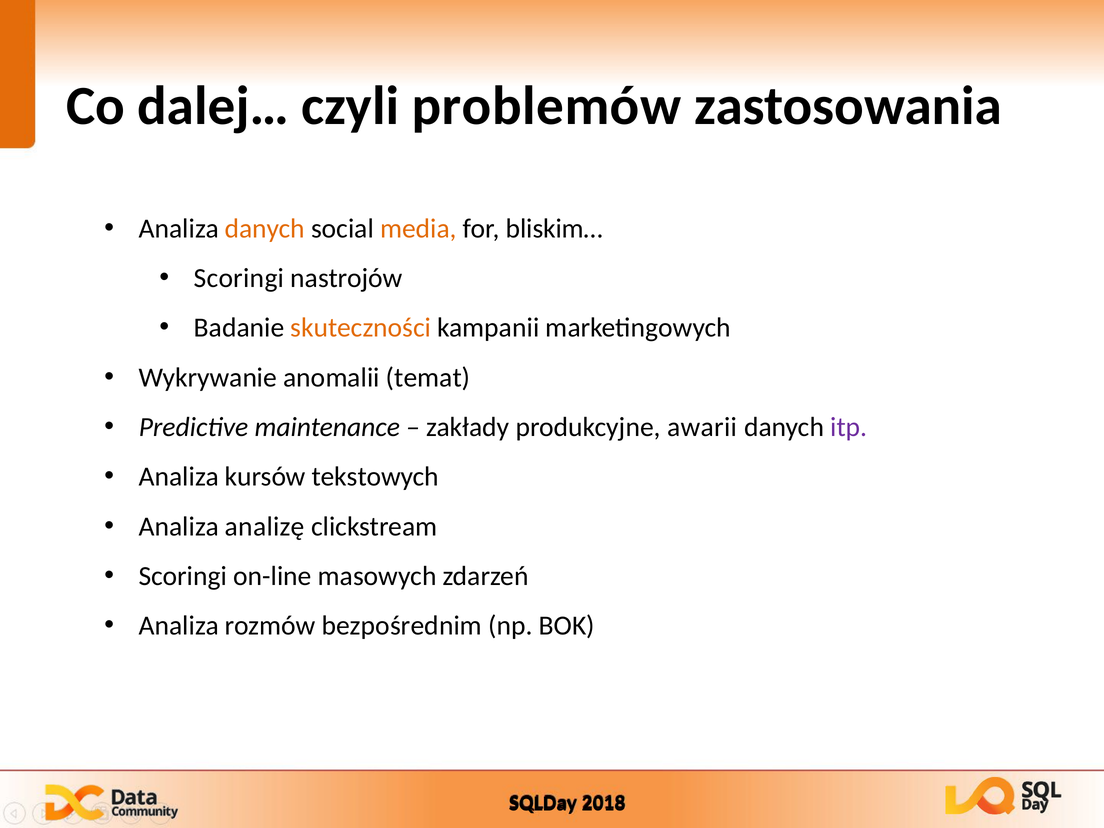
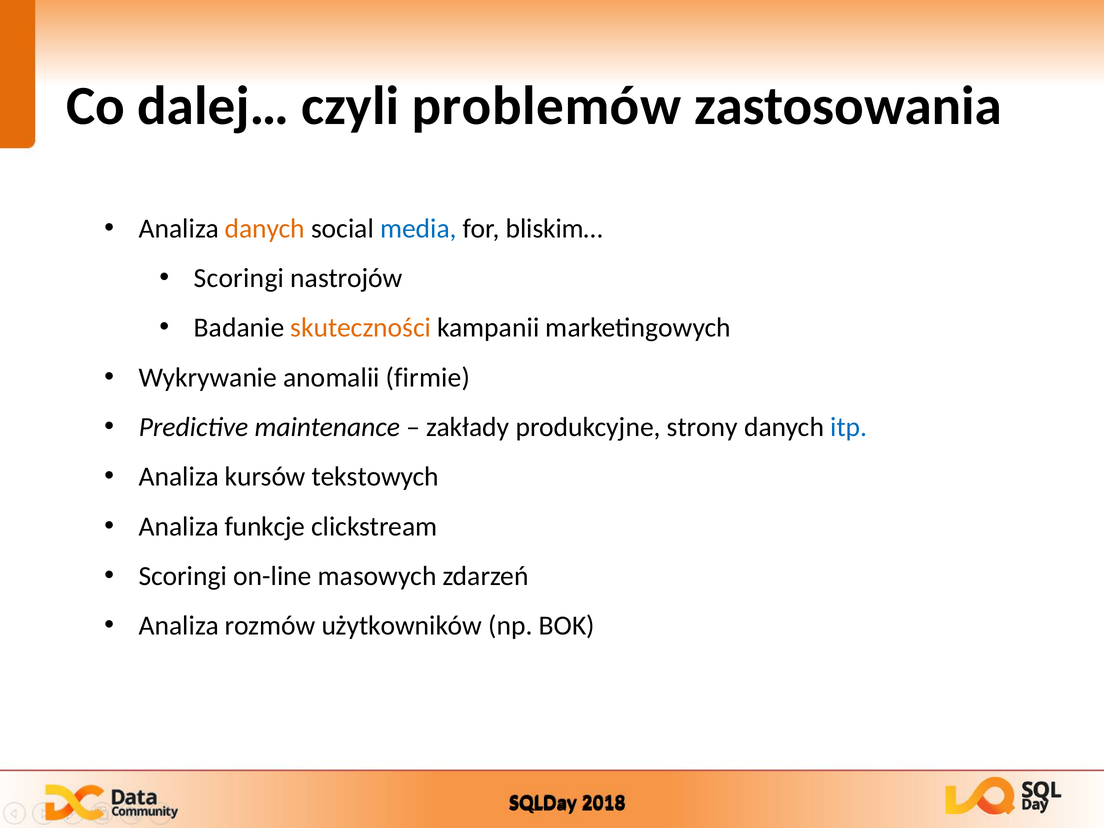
media colour: orange -> blue (418, 228)
temat: temat -> firmie (428, 377)
awarii: awarii -> strony (702, 427)
itp colour: purple -> blue (849, 427)
analizę: analizę -> funkcje (265, 527)
bezpośrednim: bezpośrednim -> użytkowników (402, 626)
